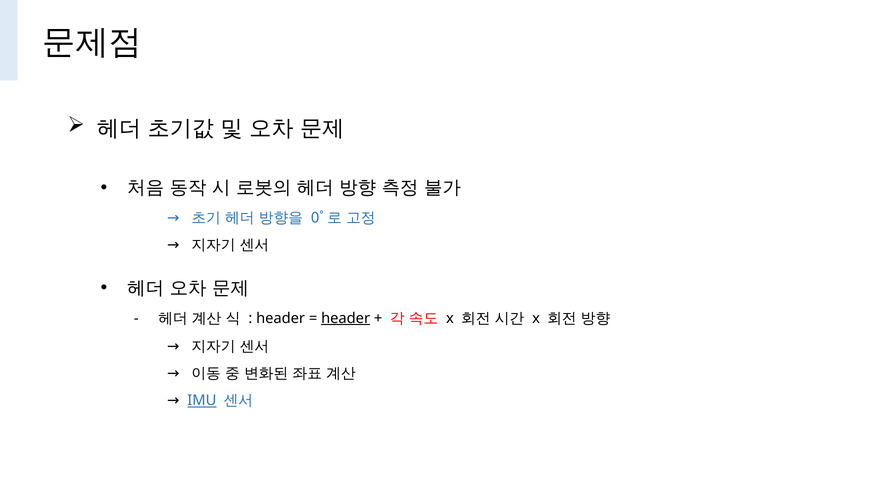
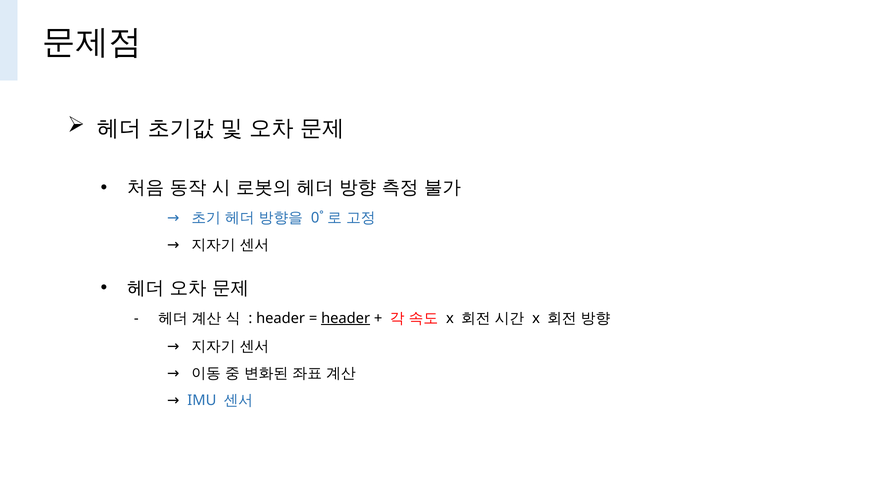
IMU underline: present -> none (202, 400)
